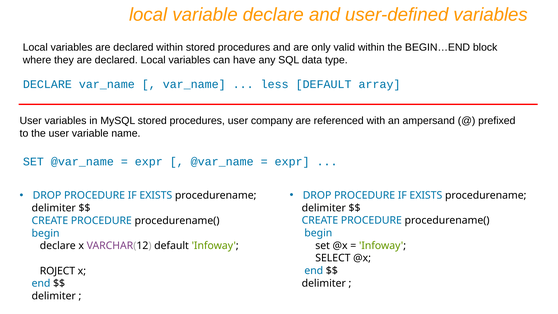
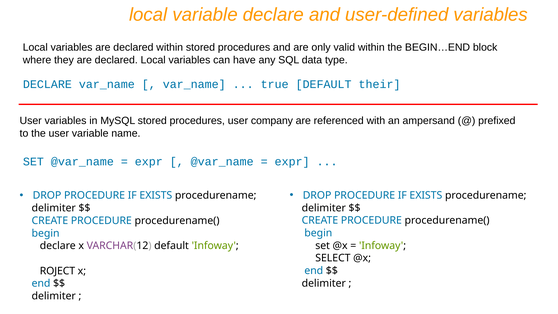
less: less -> true (275, 84)
array: array -> their (380, 84)
